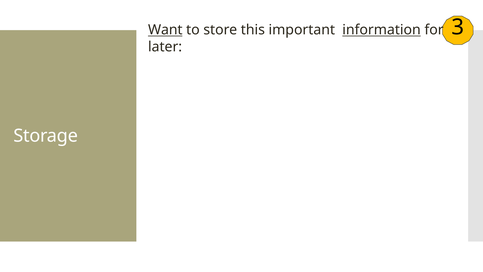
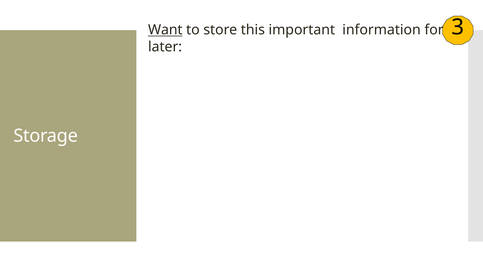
information underline: present -> none (382, 30)
